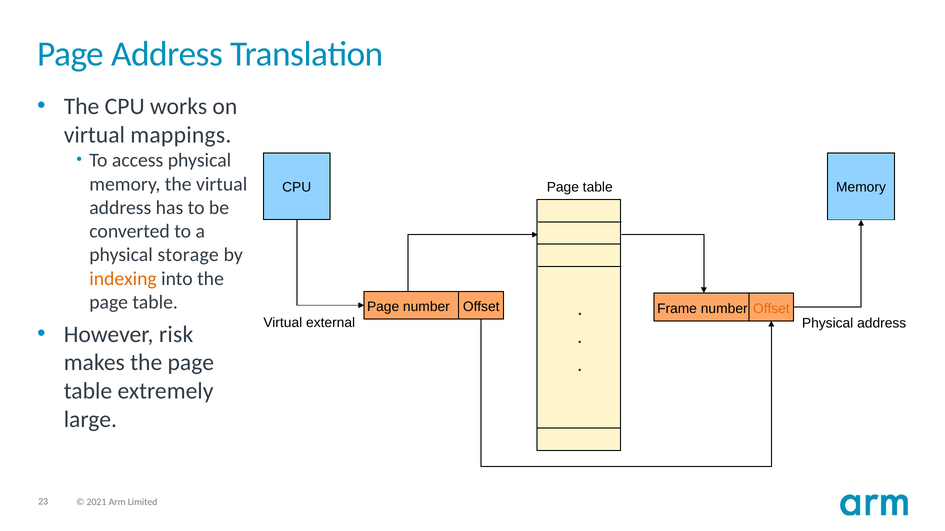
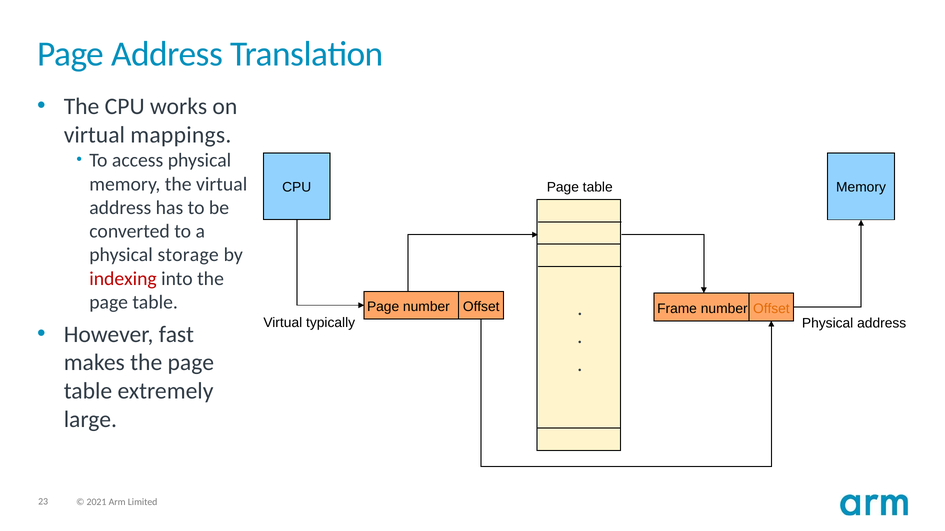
indexing colour: orange -> red (123, 279)
external: external -> typically (331, 323)
risk: risk -> fast (176, 335)
